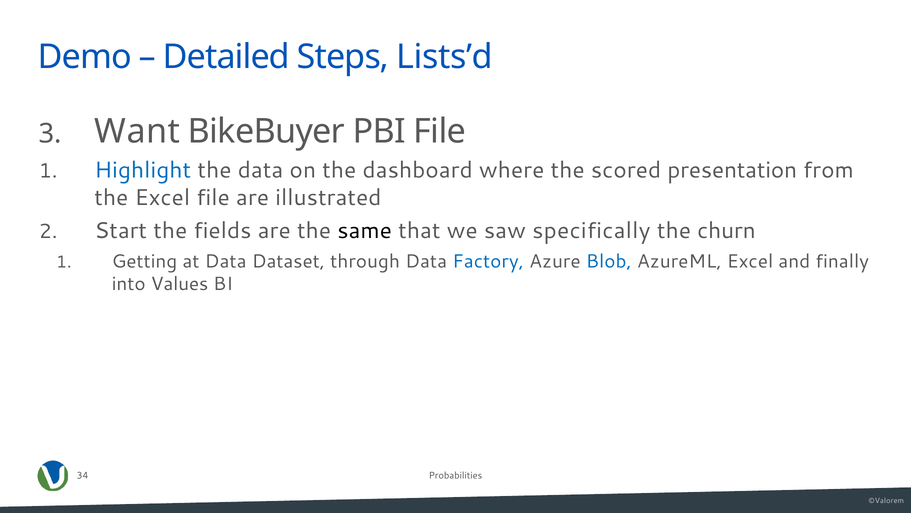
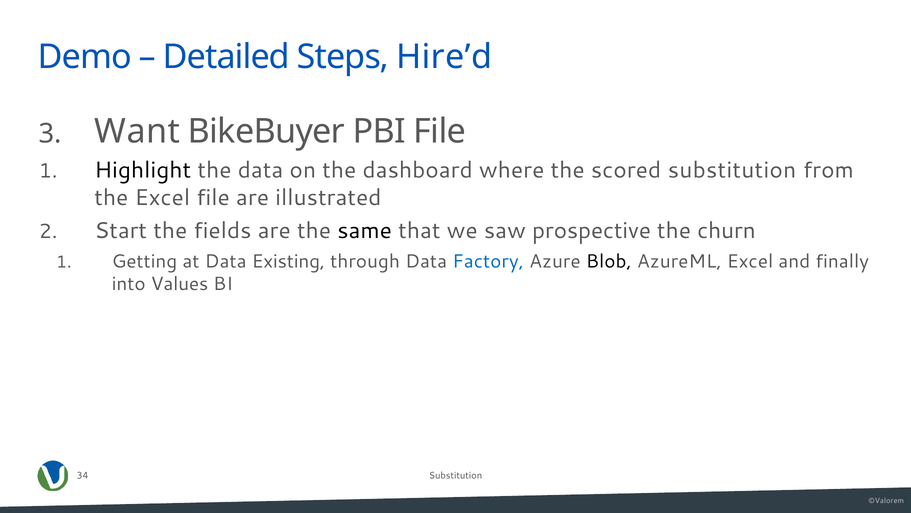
Lists’d: Lists’d -> Hire’d (444, 57)
Highlight colour: blue -> black (143, 170)
scored presentation: presentation -> substitution (732, 170)
specifically: specifically -> prospective (592, 231)
Dataset: Dataset -> Existing (288, 261)
Blob colour: blue -> black (609, 261)
Probabilities: Probabilities -> Substitution (455, 475)
